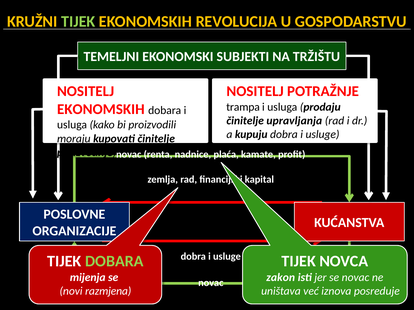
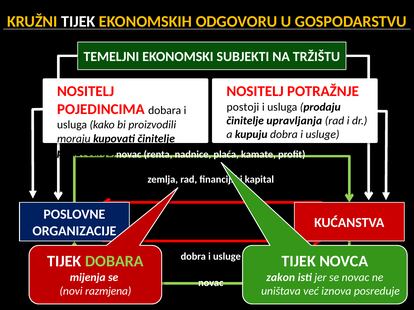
TIJEK colour: light green -> white (78, 22)
REVOLUCIJA: REVOLUCIJA -> ODGOVORU (236, 22)
trampa: trampa -> postoji (243, 107)
EKONOMSKIH: EKONOMSKIH -> POJEDINCIMA (101, 109)
